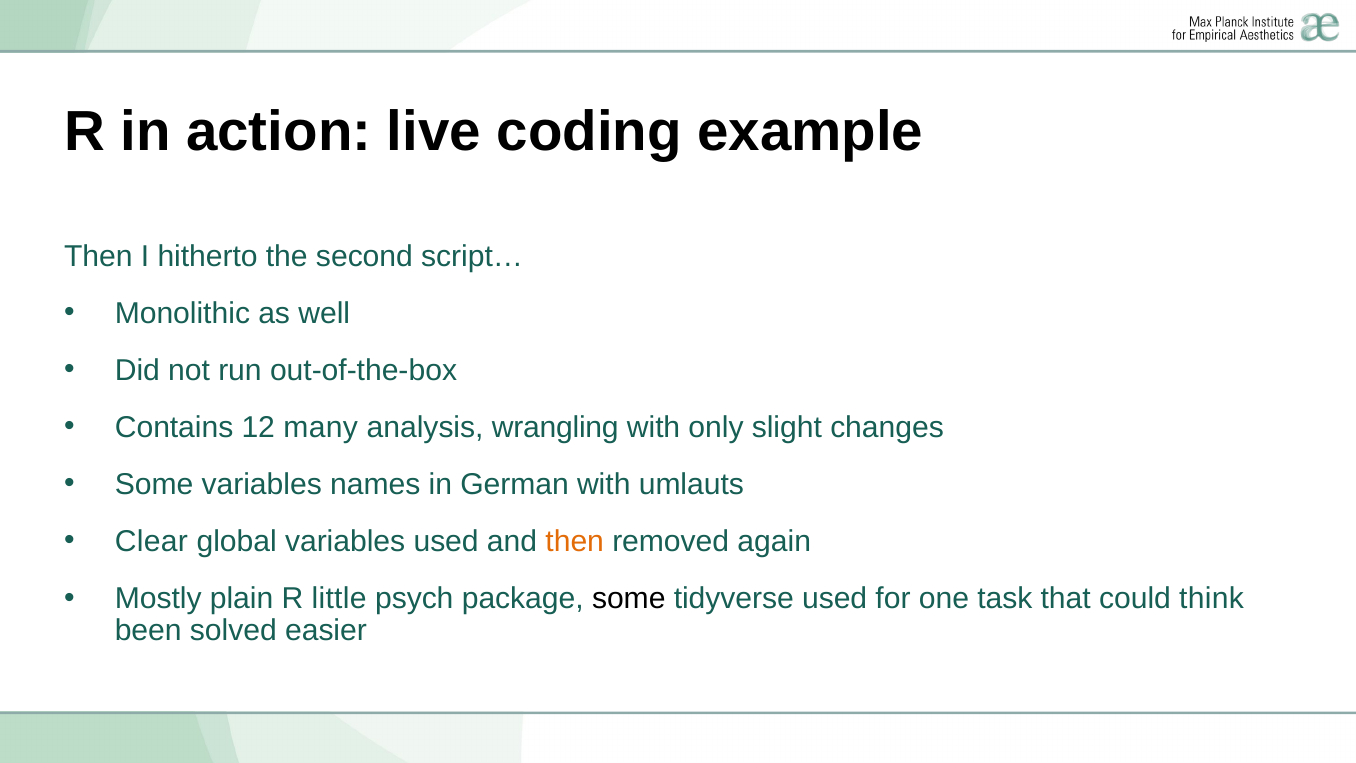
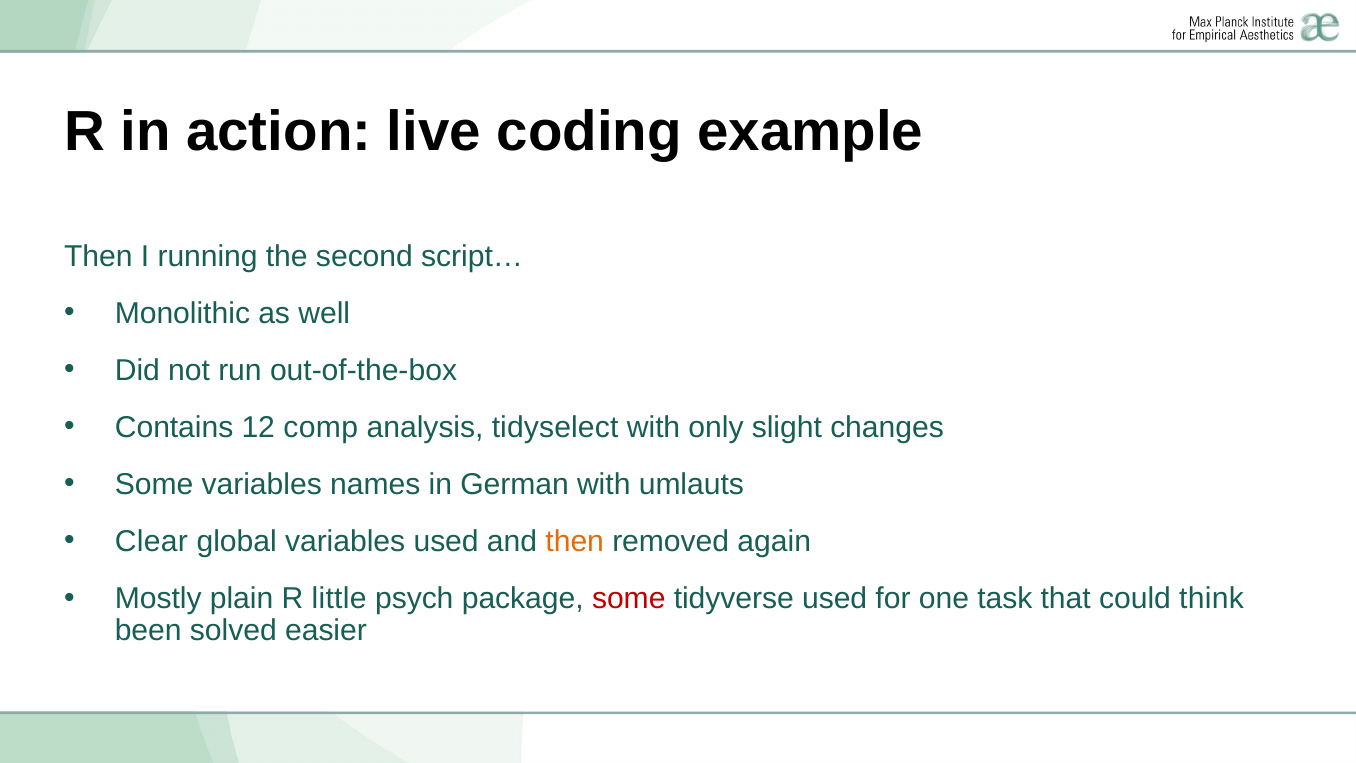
hitherto: hitherto -> running (208, 256)
many: many -> comp (321, 427)
wrangling: wrangling -> tidyselect (555, 427)
some colour: black -> red (629, 598)
